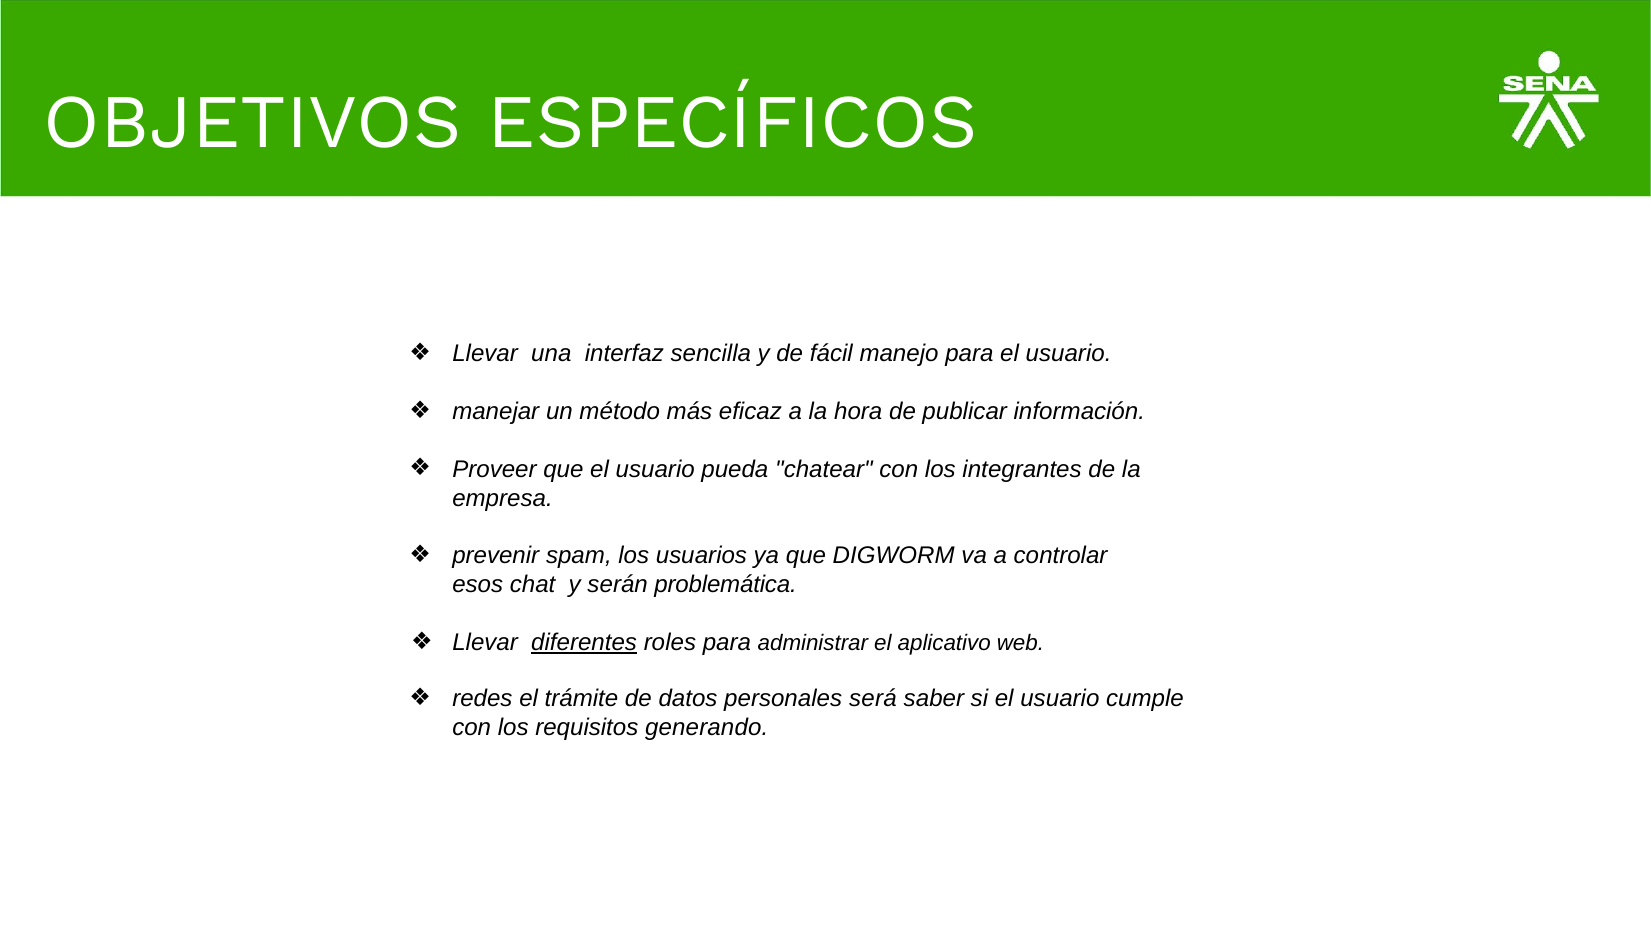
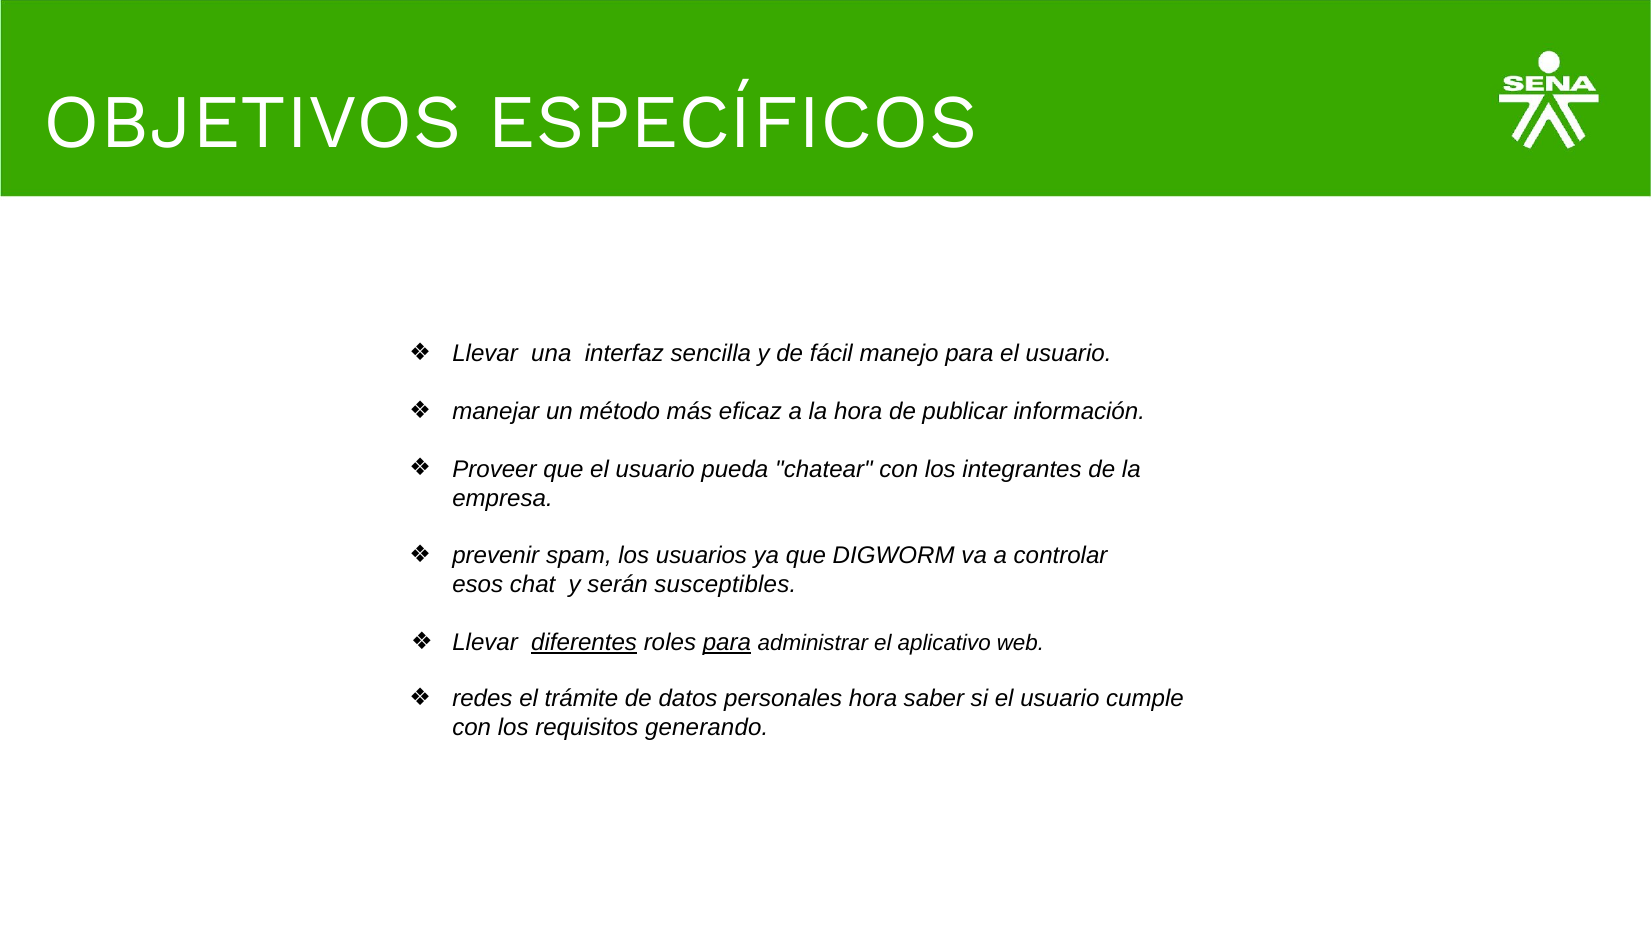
problemática: problemática -> susceptibles (725, 585)
para underline: none -> present (727, 643)
personales será: será -> hora (873, 699)
